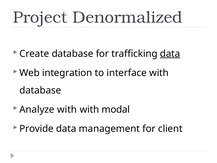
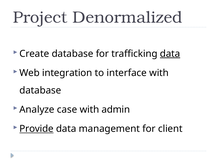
Analyze with: with -> case (67, 109)
modal: modal -> admin (116, 109)
Provide underline: none -> present (37, 129)
